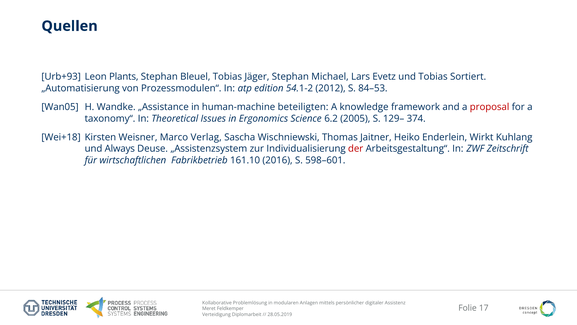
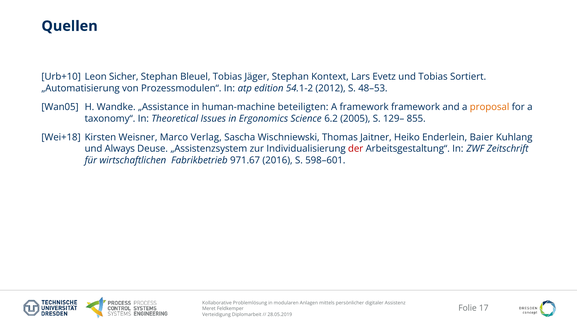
Urb+93: Urb+93 -> Urb+10 (61, 77)
Plants: Plants -> Sicher (124, 77)
Michael: Michael -> Kontext (330, 77)
84–53: 84–53 -> 48–53 (373, 88)
A knowledge: knowledge -> framework (364, 107)
proposal colour: red -> orange (490, 107)
374: 374 -> 855 (416, 118)
Wirkt: Wirkt -> Baier (481, 137)
161.10: 161.10 -> 971.67 (245, 160)
